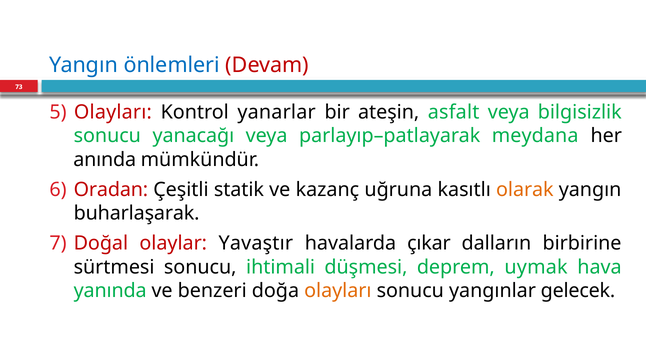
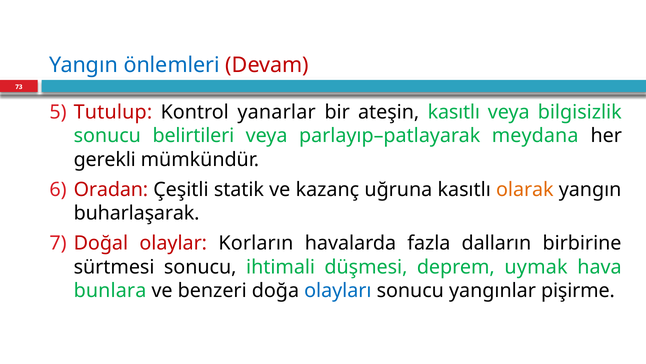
Olayları: Olayları -> Tutulup (113, 112)
ateşin asfalt: asfalt -> kasıtlı (454, 112)
yanacağı: yanacağı -> belirtileri (193, 136)
anında: anında -> gerekli (105, 159)
Yavaştır: Yavaştır -> Korların (256, 243)
çıkar: çıkar -> fazla (429, 243)
yanında: yanında -> bunlara (110, 290)
olayları colour: orange -> blue (338, 290)
gelecek: gelecek -> pişirme (578, 290)
